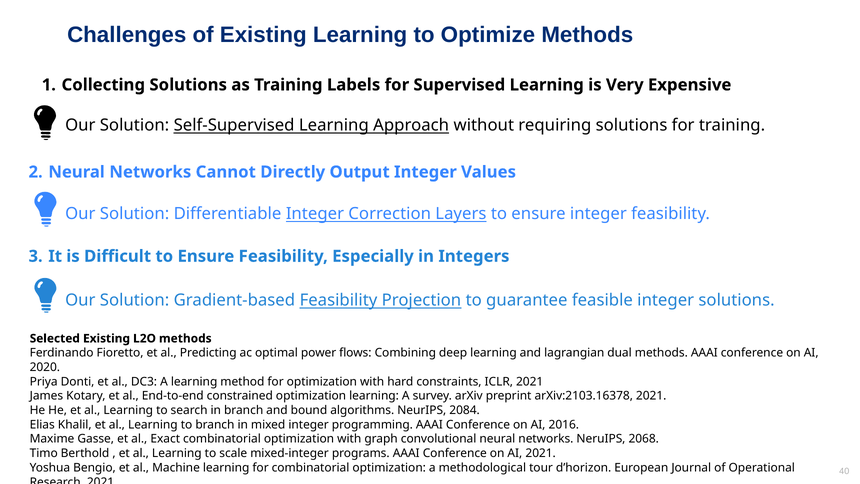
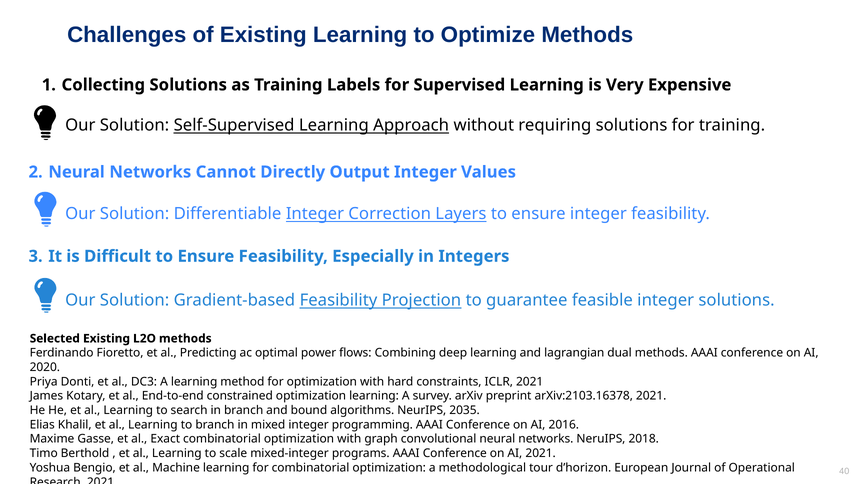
2084: 2084 -> 2035 (465, 410)
2068: 2068 -> 2018 (644, 439)
